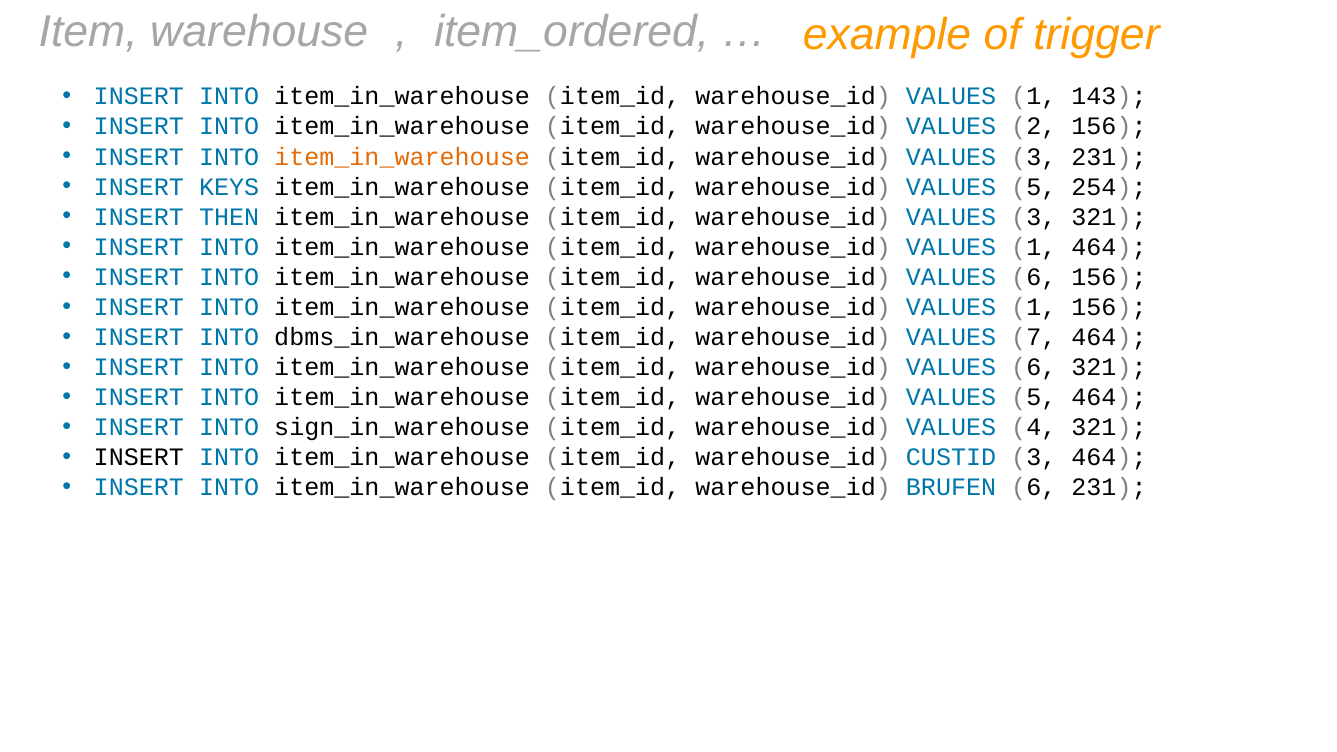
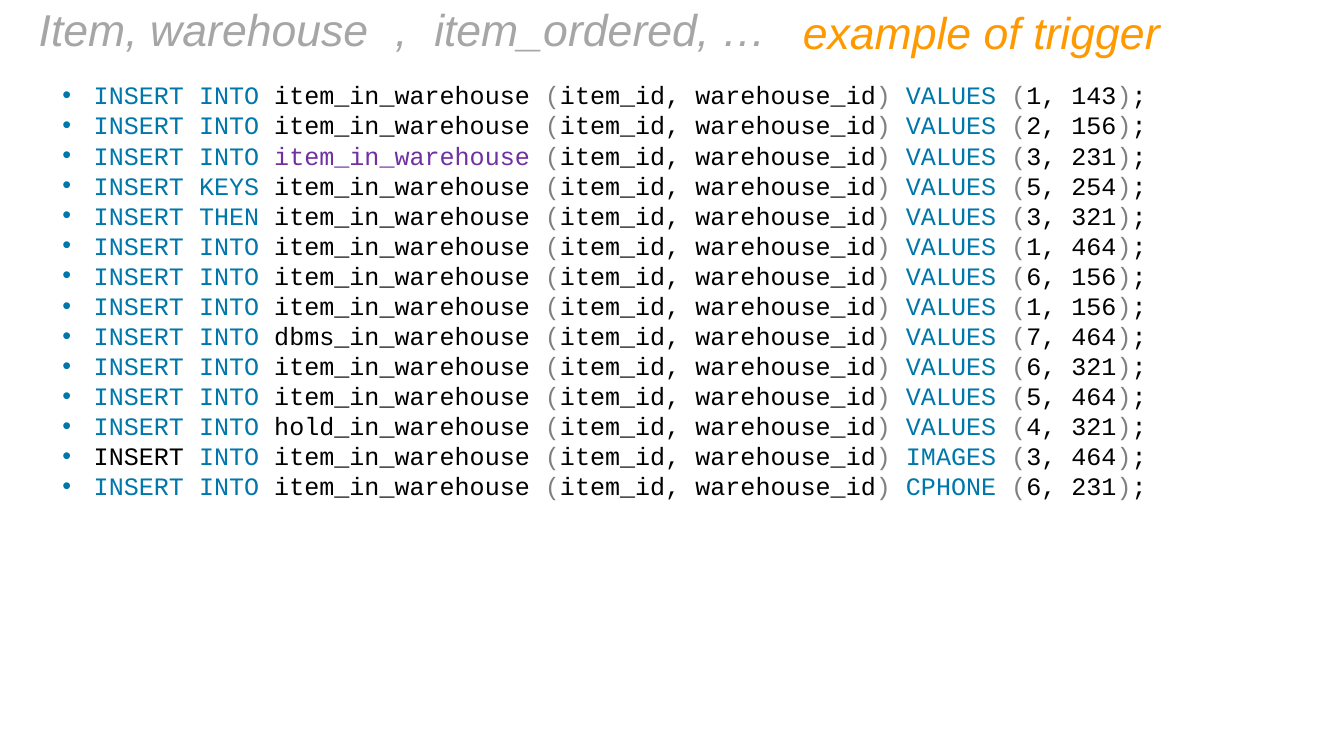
item_in_warehouse colour: orange -> purple (402, 157)
sign_in_warehouse: sign_in_warehouse -> hold_in_warehouse (402, 427)
CUSTID: CUSTID -> IMAGES (951, 458)
BRUFEN: BRUFEN -> CPHONE (951, 488)
